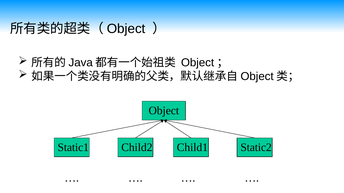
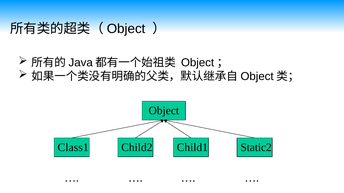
Static1: Static1 -> Class1 (73, 148)
